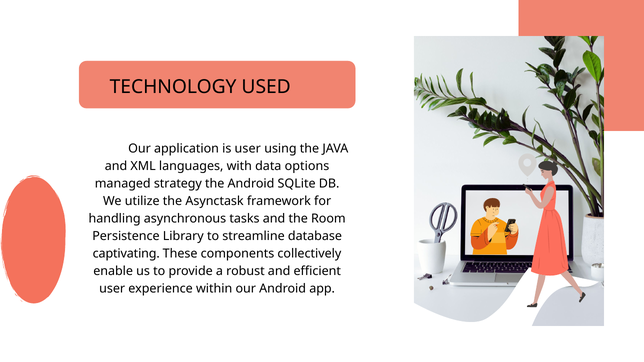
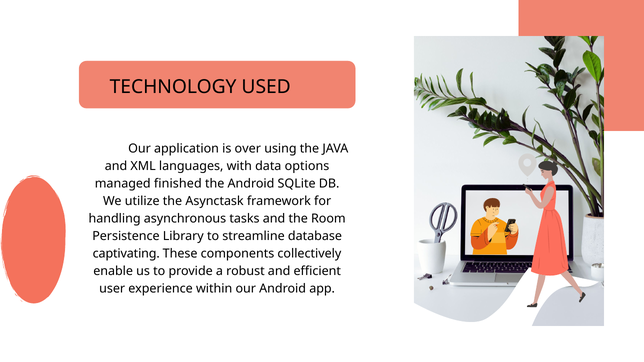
is user: user -> over (248, 149)
strategy: strategy -> finished (178, 184)
